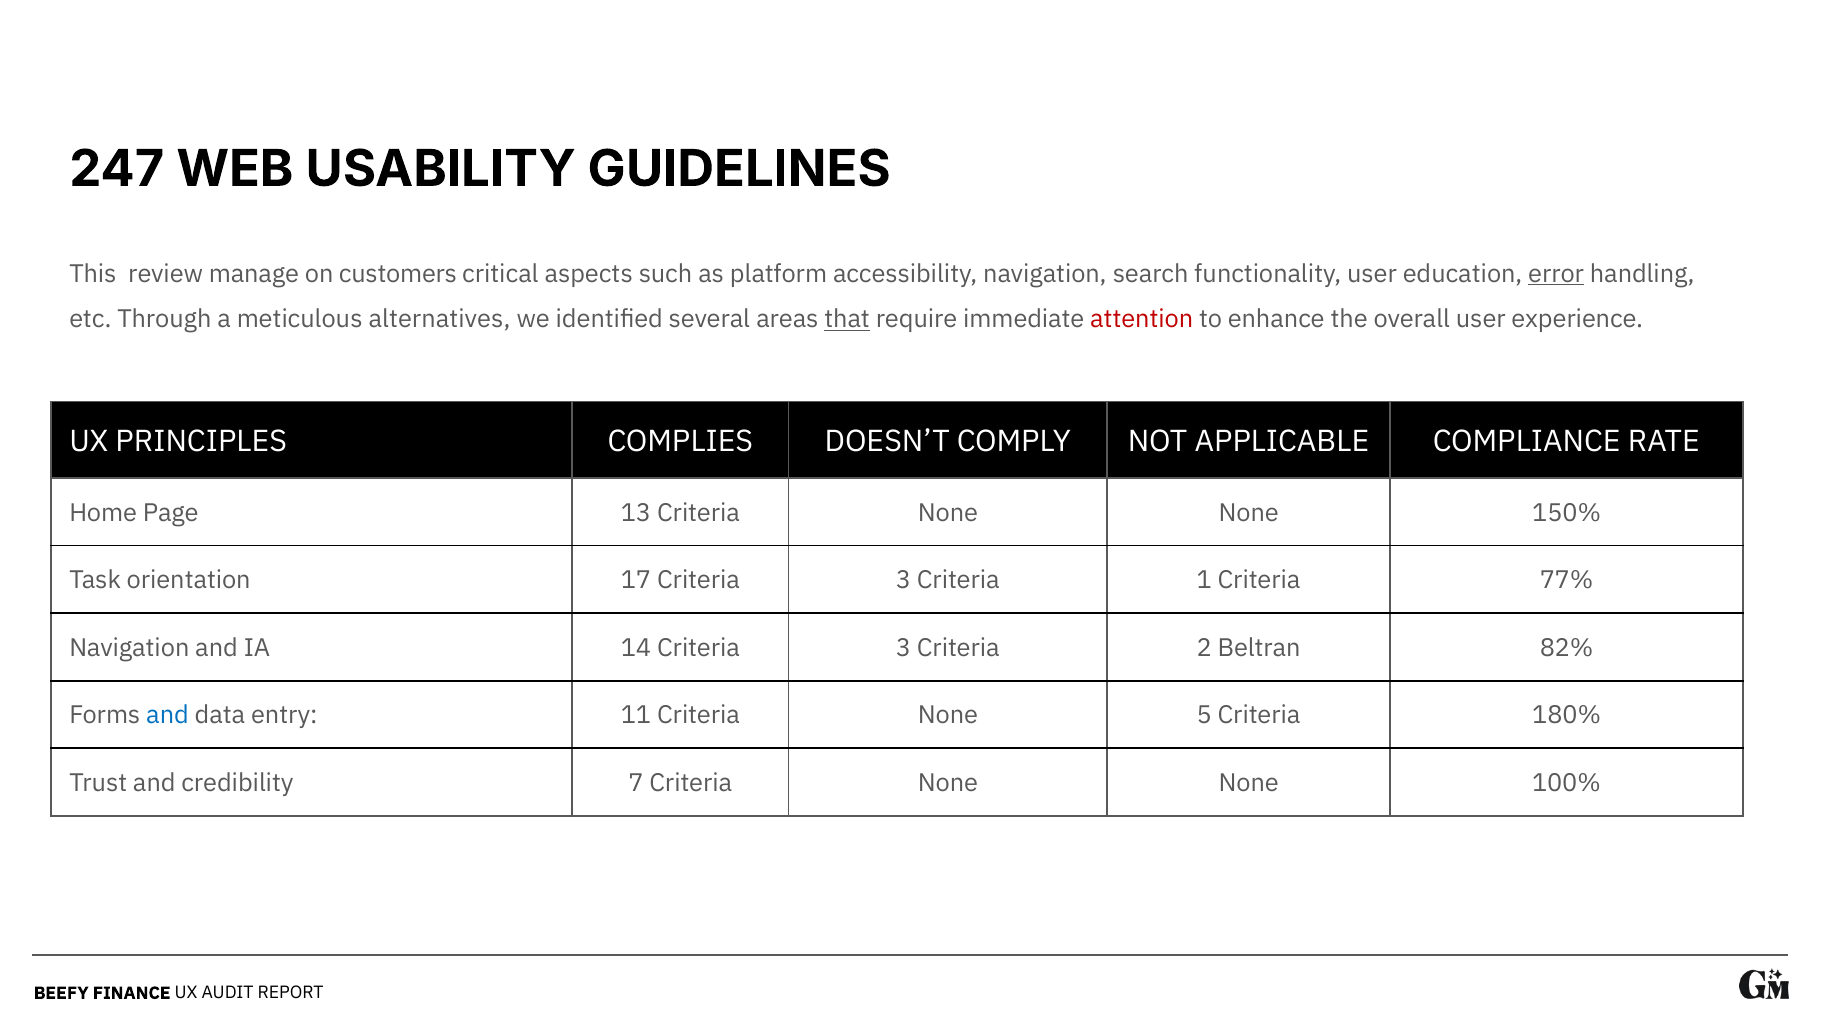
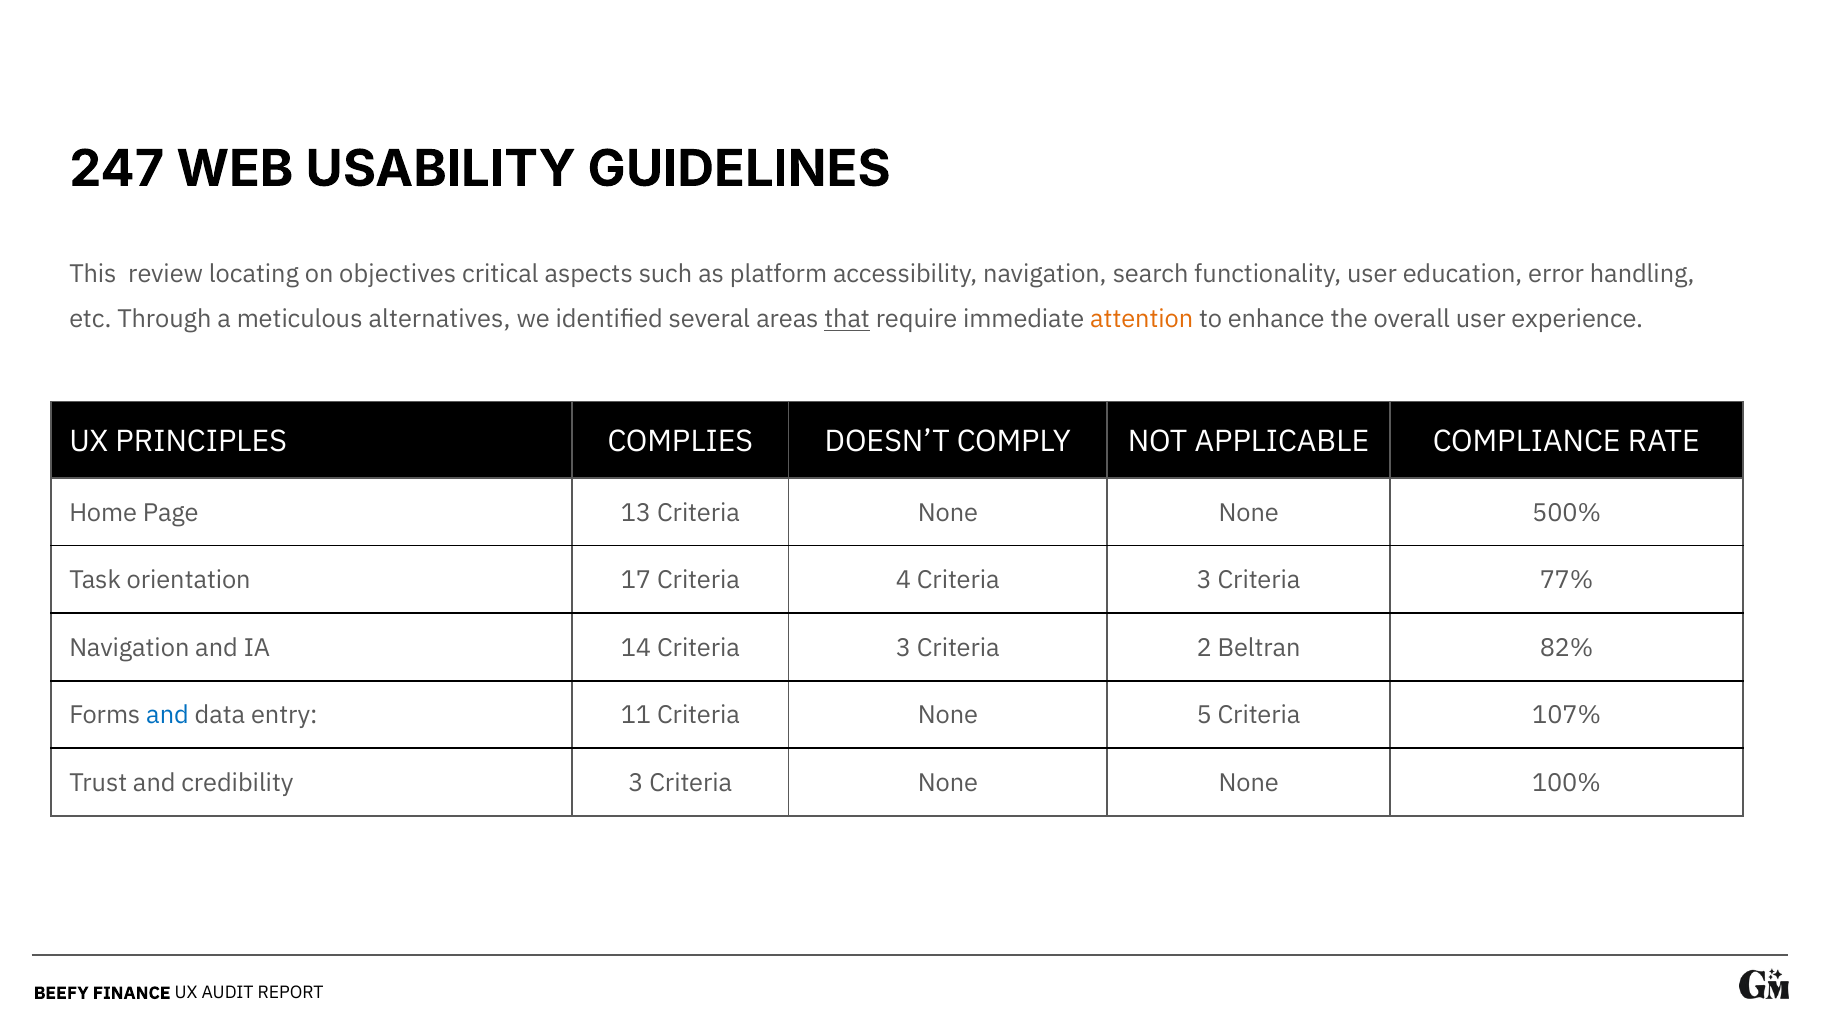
manage: manage -> locating (254, 274)
customers: customers -> objectives (398, 274)
error underline: present -> none (1556, 274)
attention colour: red -> orange (1142, 319)
150%: 150% -> 500% (1567, 513)
17 Criteria 3: 3 -> 4 (904, 580)
1: 1 -> 3 (1204, 580)
180%: 180% -> 107% (1567, 715)
credibility 7: 7 -> 3 (636, 783)
